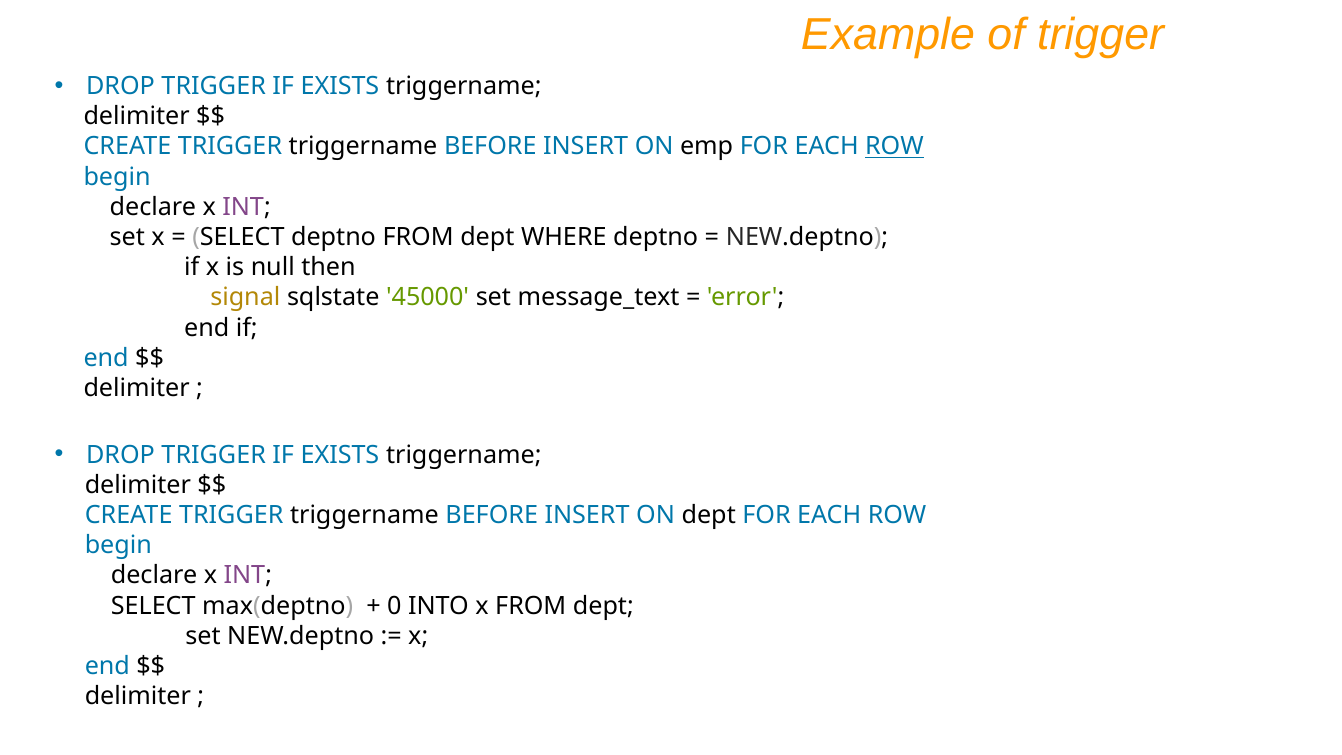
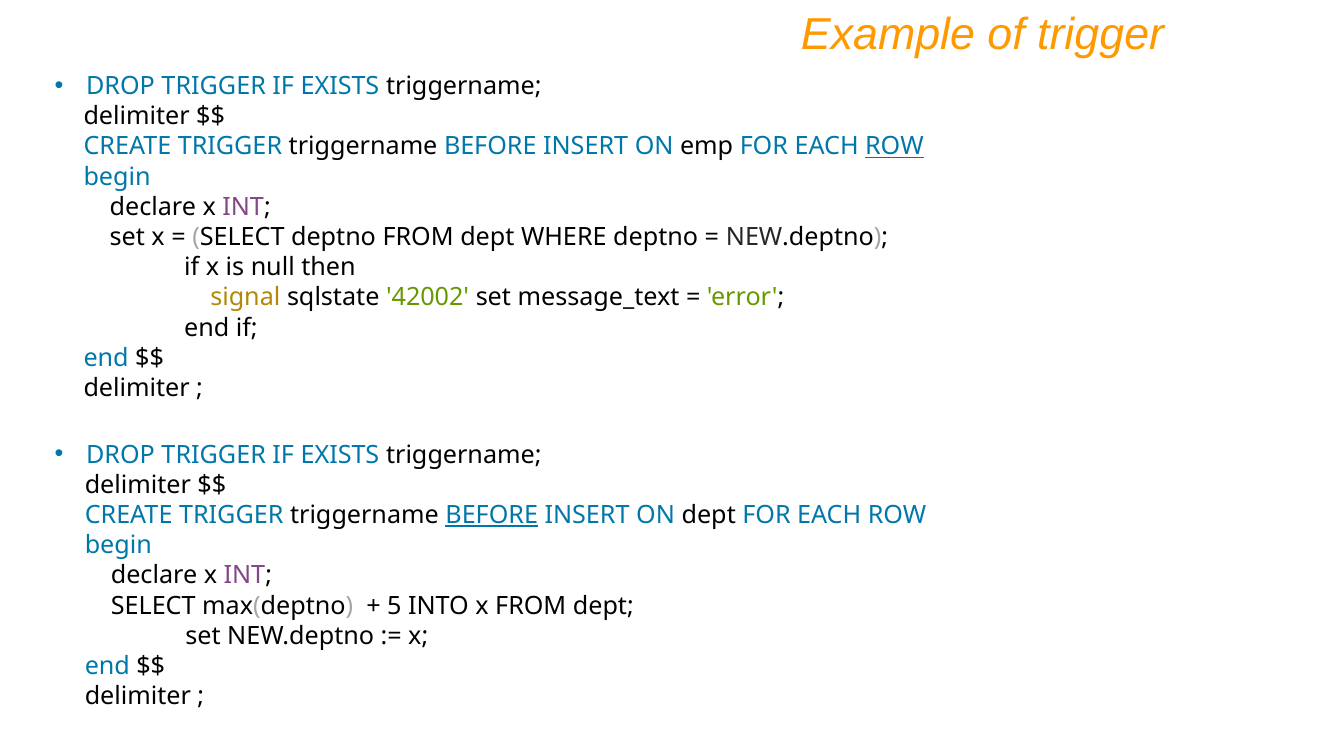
45000: 45000 -> 42002 (428, 297)
BEFORE underline: none -> present (492, 515)
0: 0 -> 5 (394, 606)
